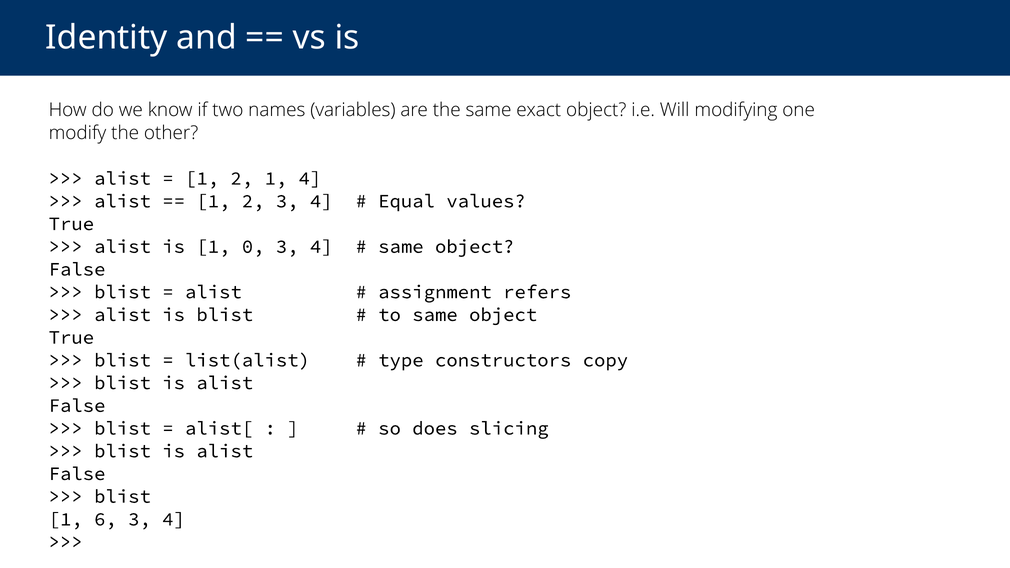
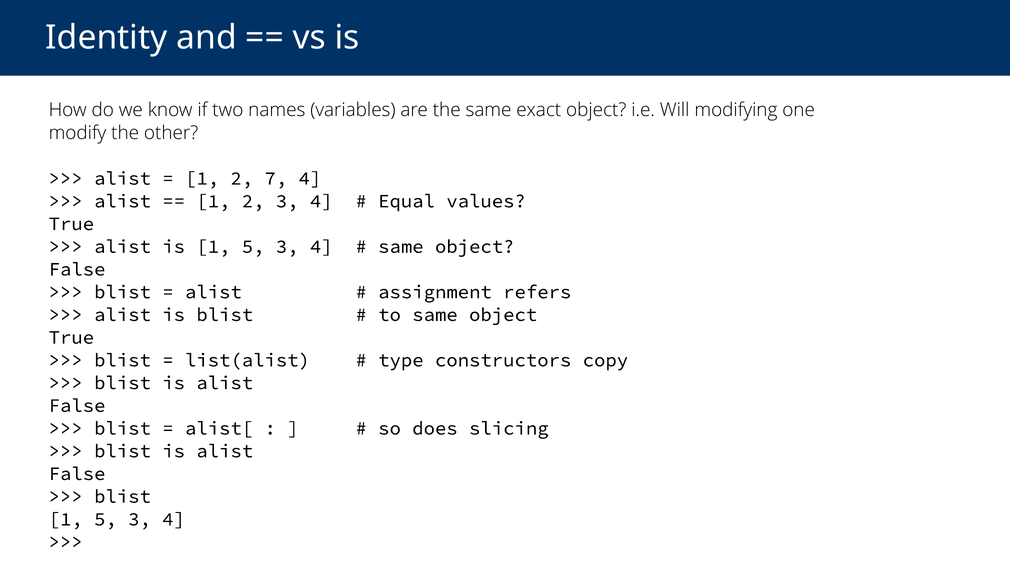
2 1: 1 -> 7 (276, 178)
is 1 0: 0 -> 5 (253, 247)
6: 6 -> 5 (105, 519)
